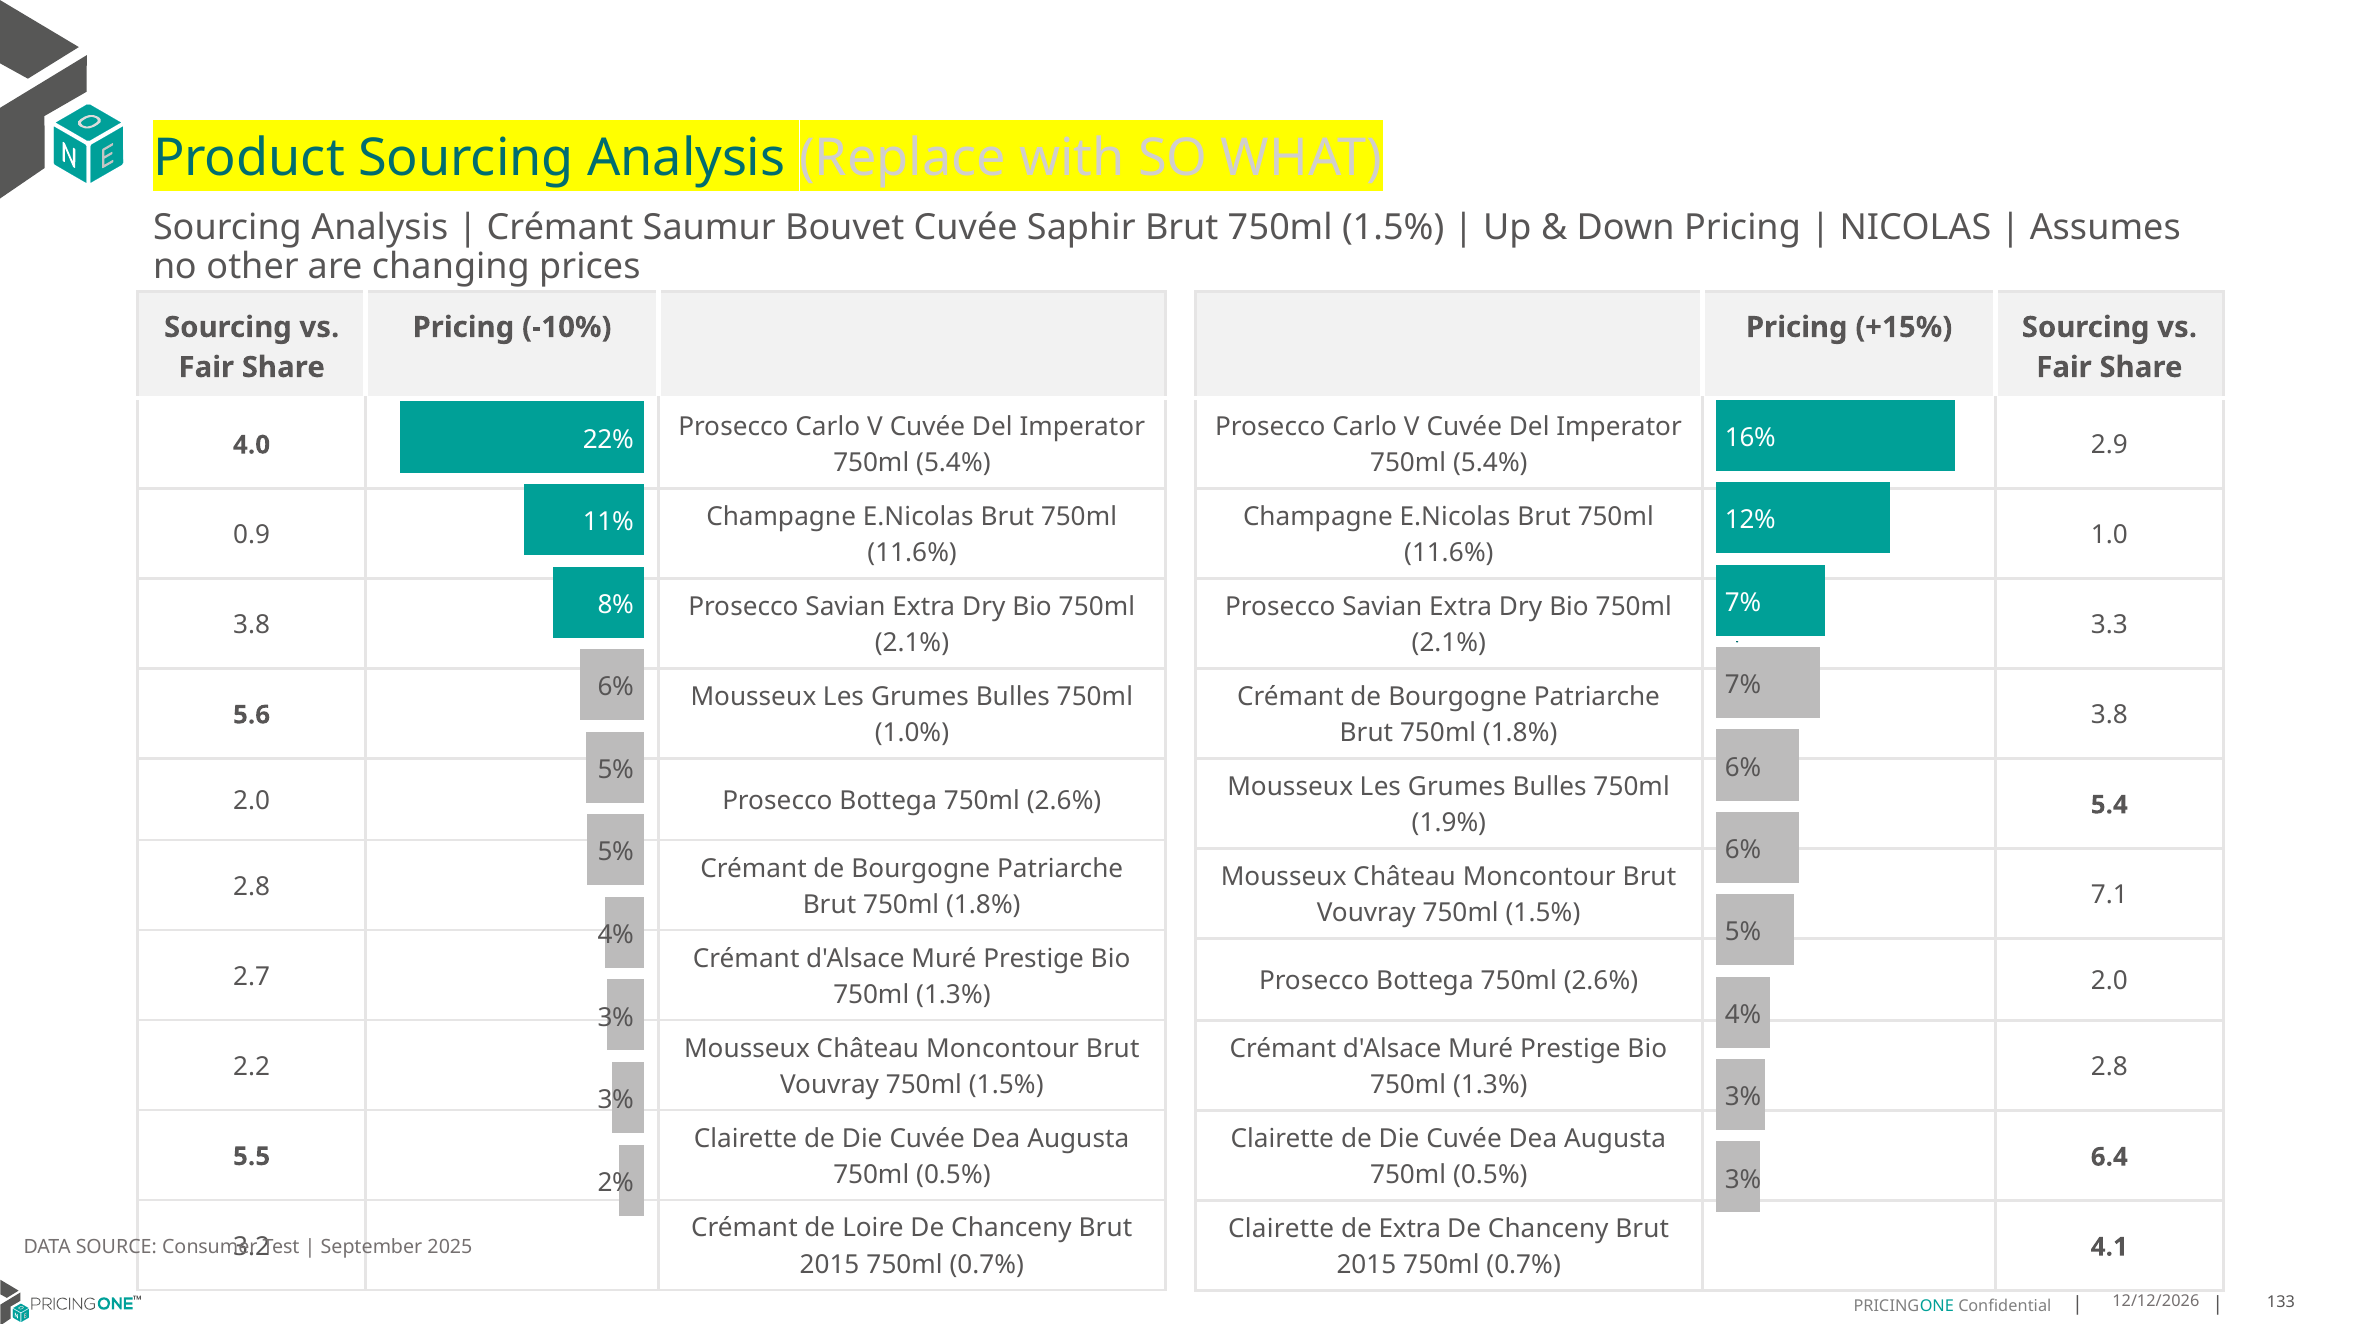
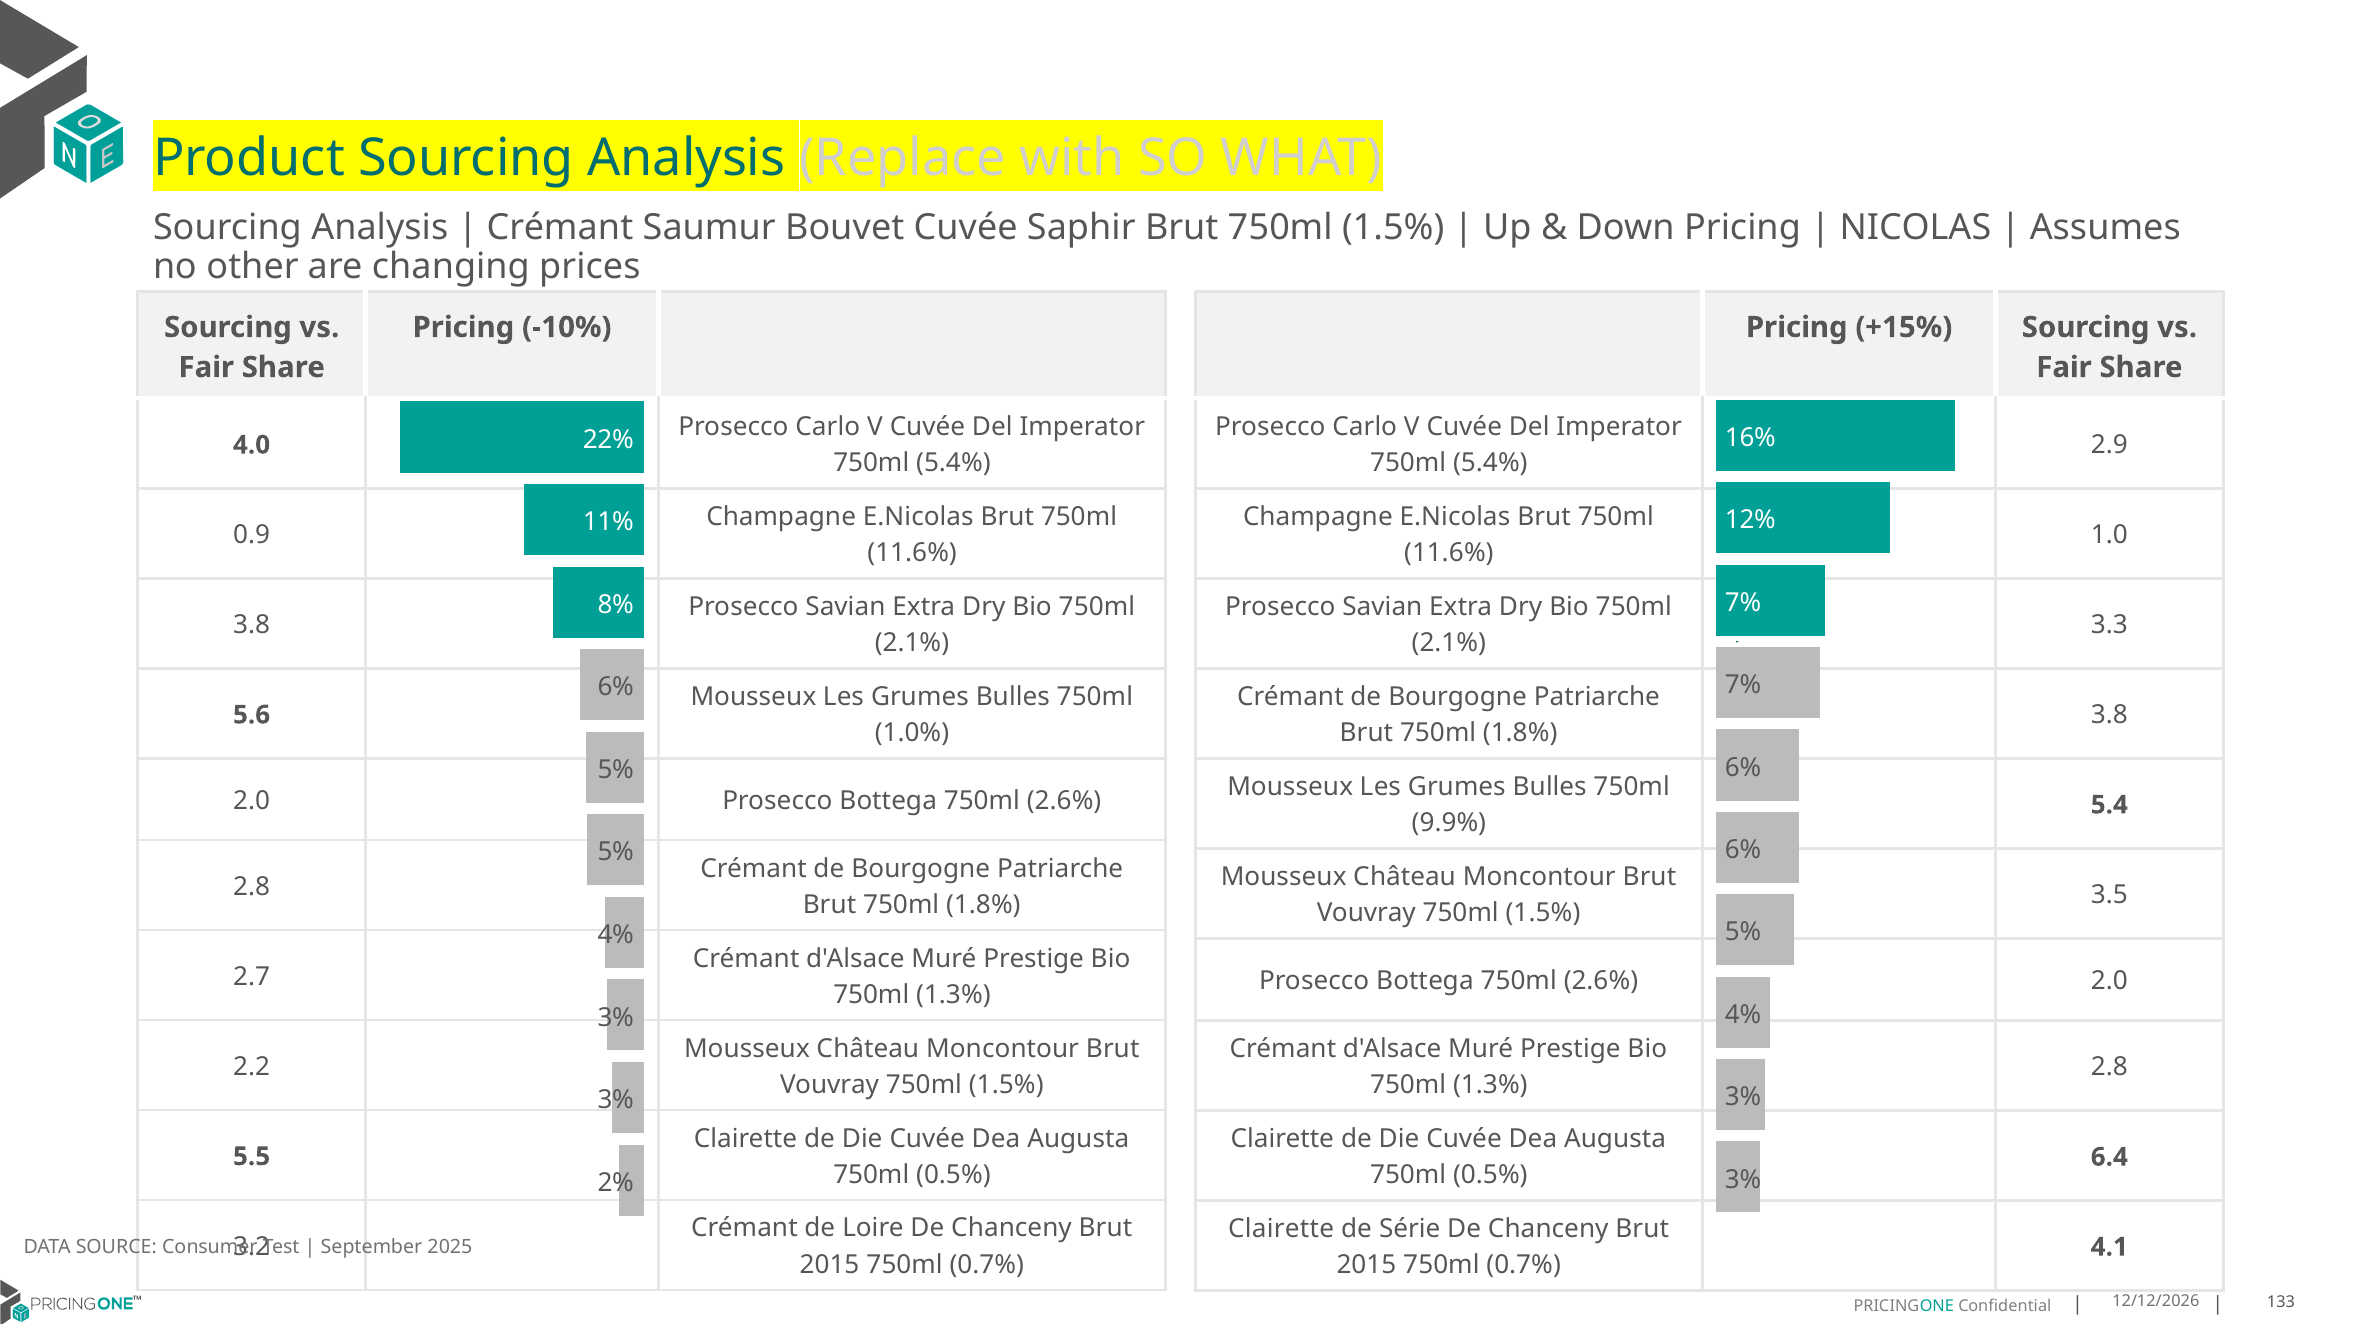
1.9%: 1.9% -> 9.9% (1449, 823)
7.1: 7.1 -> 3.5 (2109, 895)
de Extra: Extra -> Série (1410, 1229)
